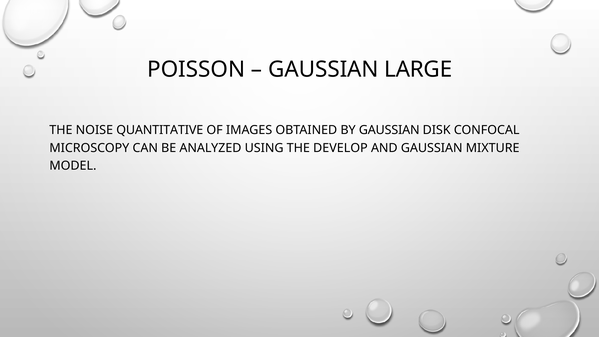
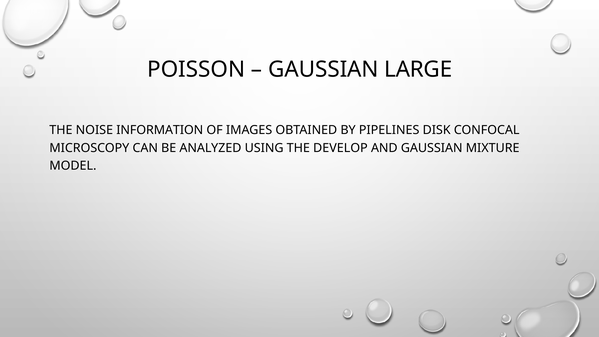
QUANTITATIVE: QUANTITATIVE -> INFORMATION (160, 130)
BY GAUSSIAN: GAUSSIAN -> PIPELINES (389, 130)
